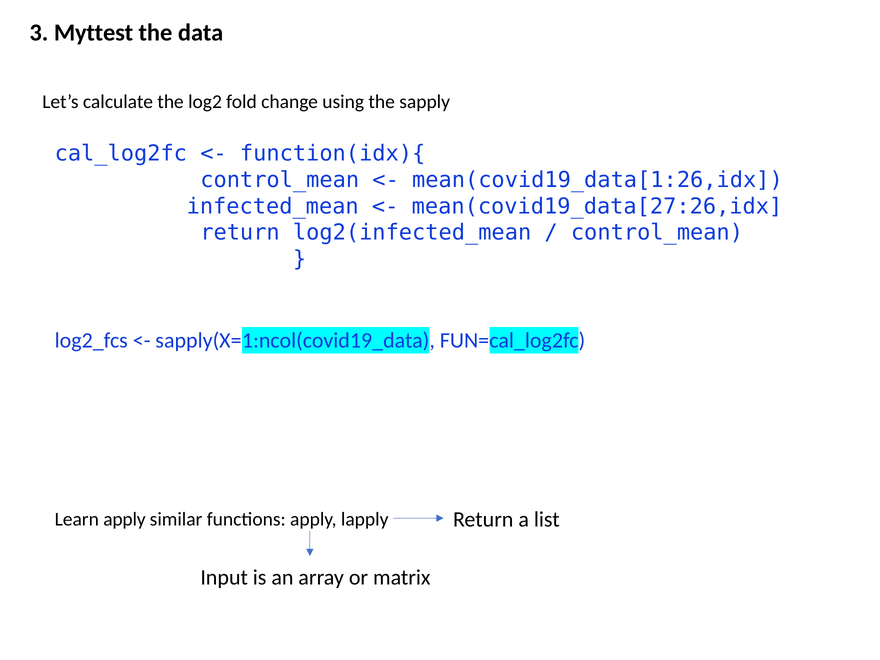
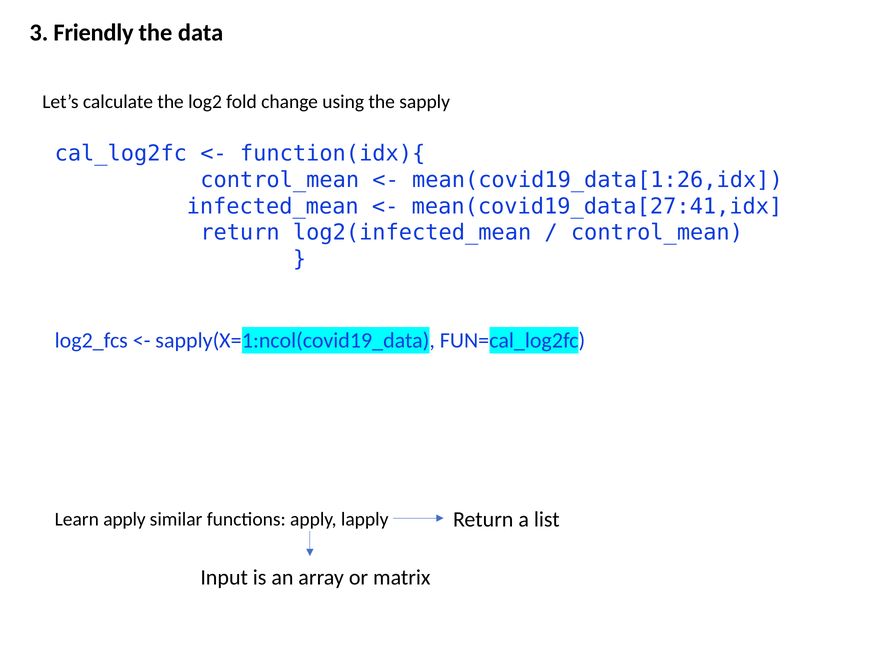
Myttest: Myttest -> Friendly (94, 32)
mean(covid19_data[27:26,idx: mean(covid19_data[27:26,idx -> mean(covid19_data[27:41,idx (597, 206)
